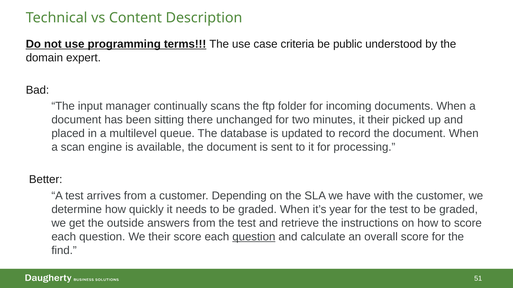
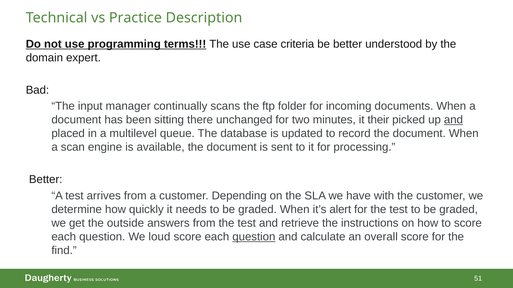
Content: Content -> Practice (135, 18)
be public: public -> better (348, 44)
and underline: none -> present (453, 120)
year: year -> alert (340, 210)
We their: their -> loud (159, 237)
